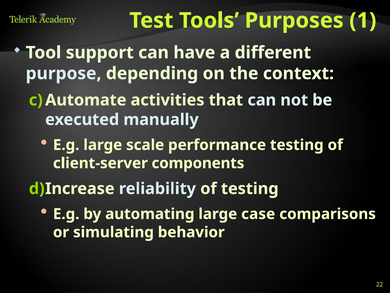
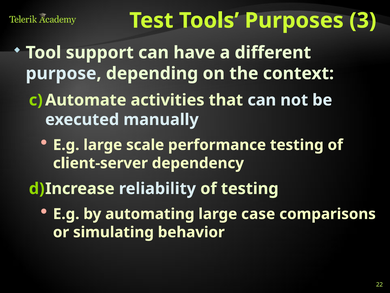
1: 1 -> 3 (363, 20)
components: components -> dependency (198, 163)
